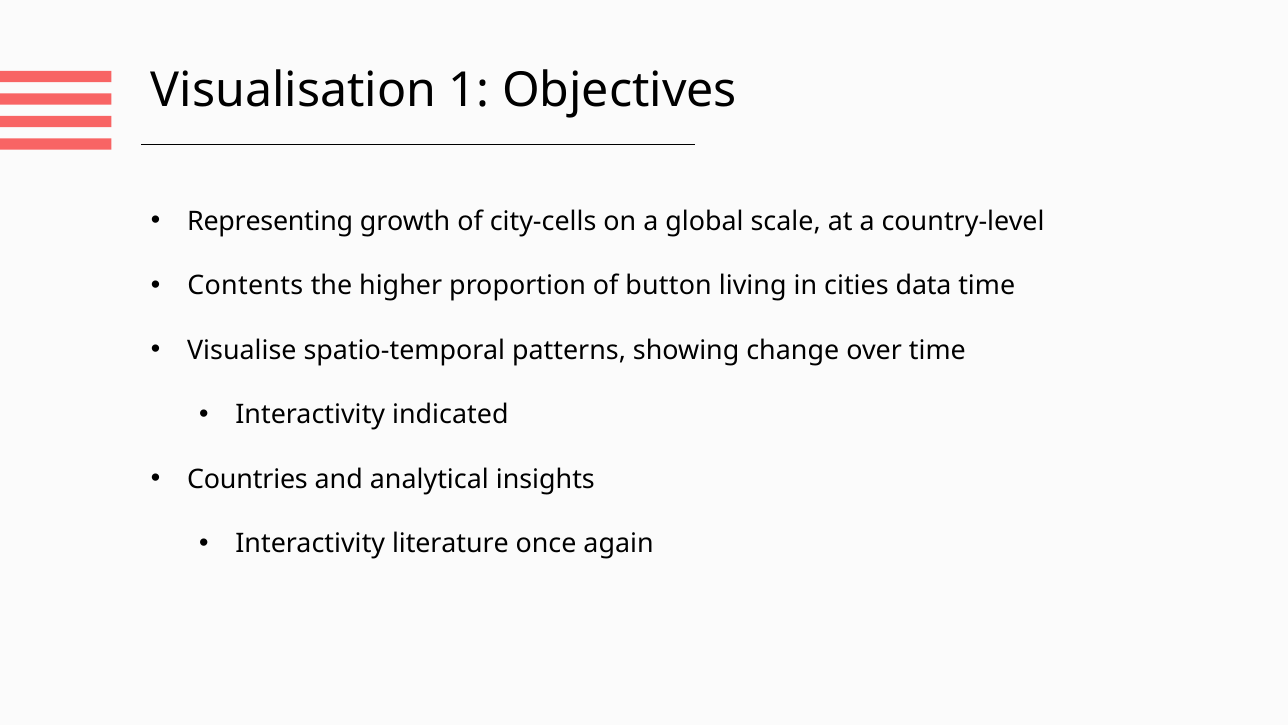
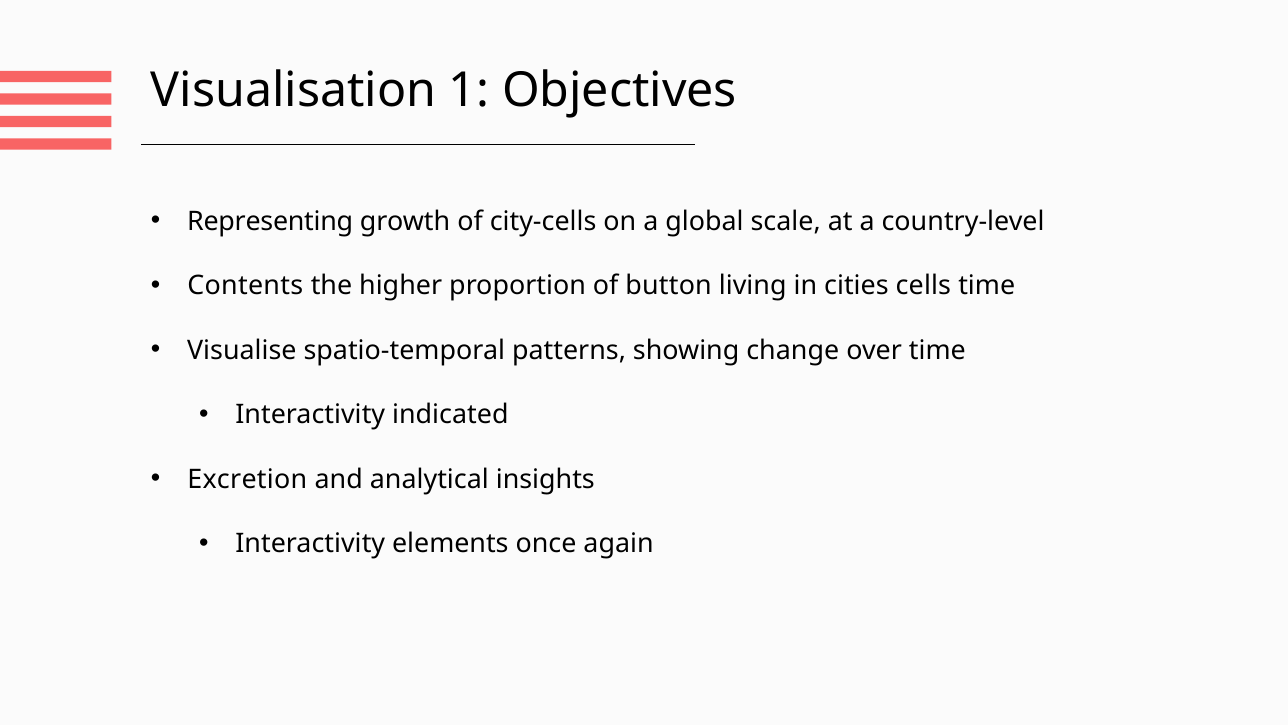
data: data -> cells (923, 286)
Countries: Countries -> Excretion (247, 479)
literature: literature -> elements (450, 544)
